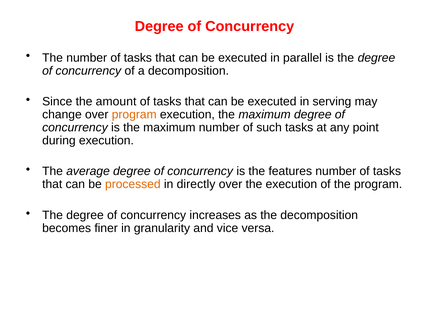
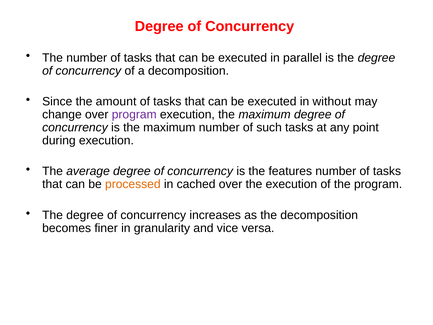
serving: serving -> without (332, 101)
program colour: orange -> purple (134, 114)
directly: directly -> cached (196, 184)
